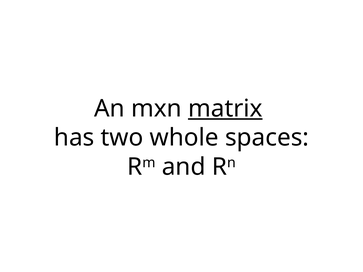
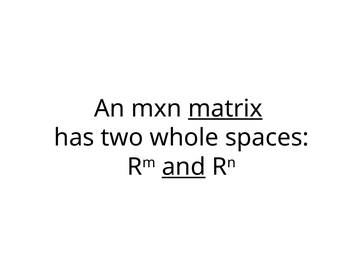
and underline: none -> present (184, 167)
